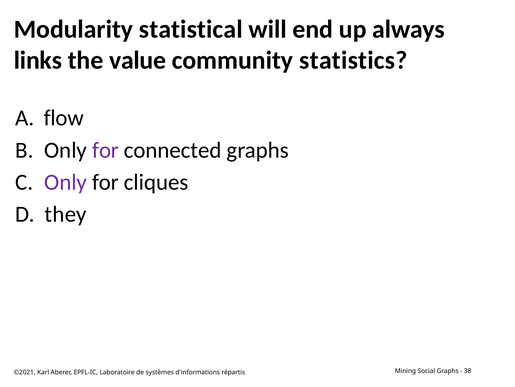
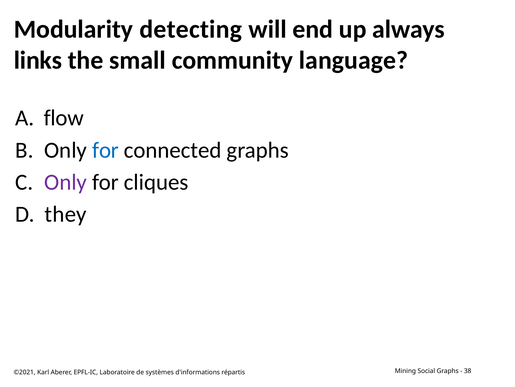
statistical: statistical -> detecting (191, 29)
value: value -> small (138, 60)
statistics: statistics -> language (353, 60)
for colour: purple -> blue (106, 150)
